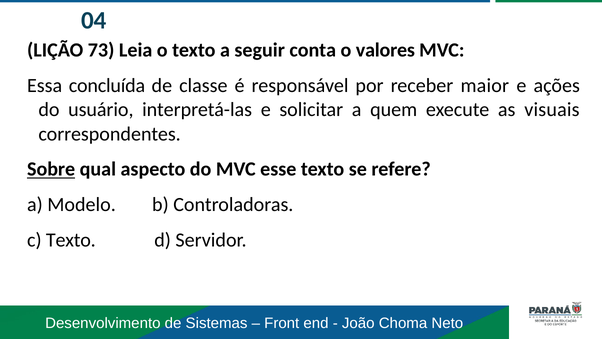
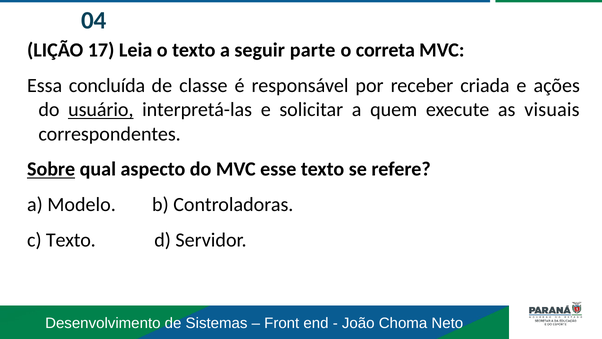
73: 73 -> 17 (101, 50)
conta: conta -> parte (313, 50)
valores: valores -> correta (385, 50)
maior: maior -> criada (485, 86)
usuário underline: none -> present (101, 110)
